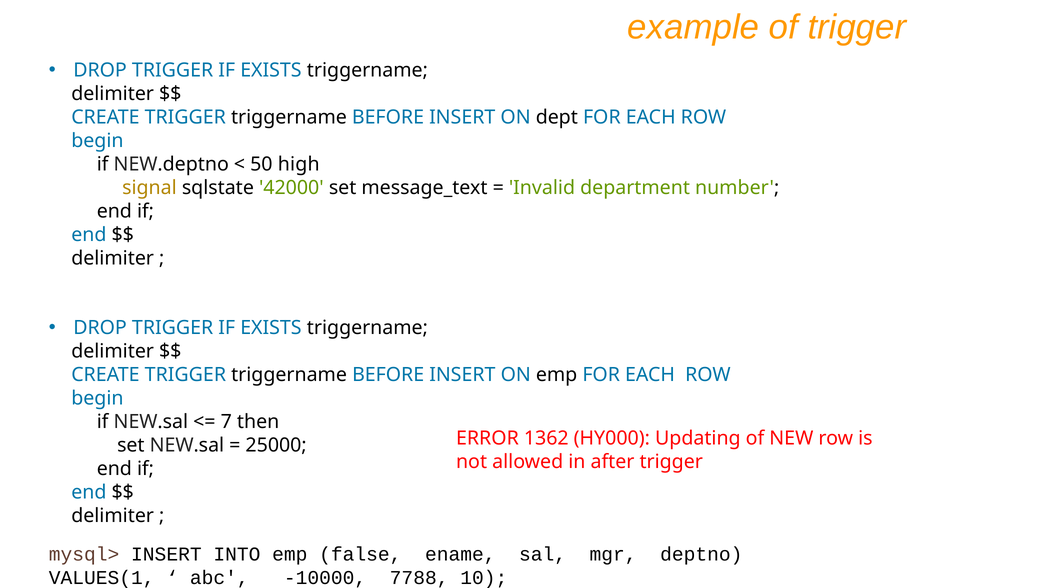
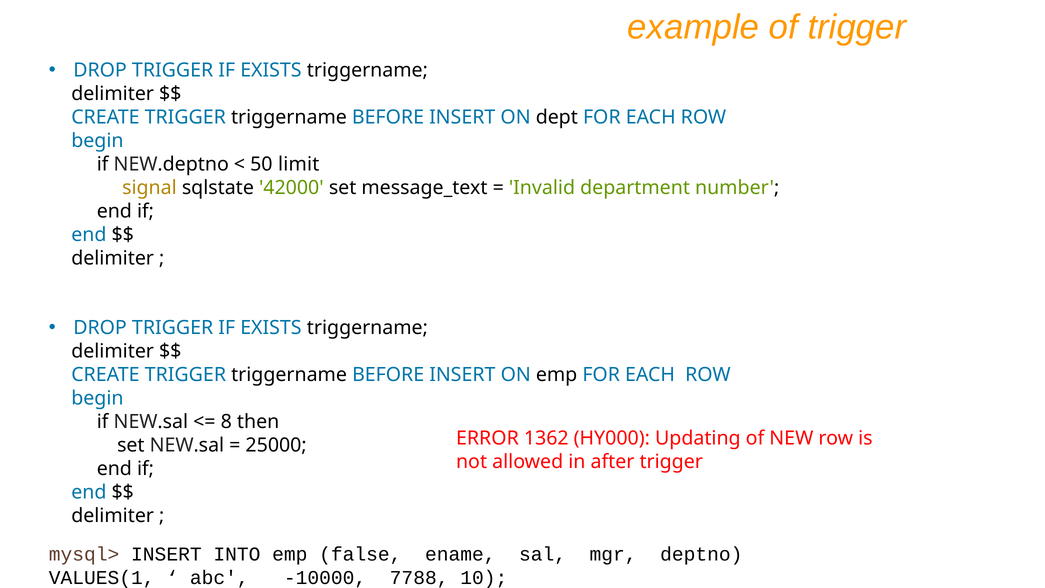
high: high -> limit (299, 164)
7: 7 -> 8 (226, 422)
